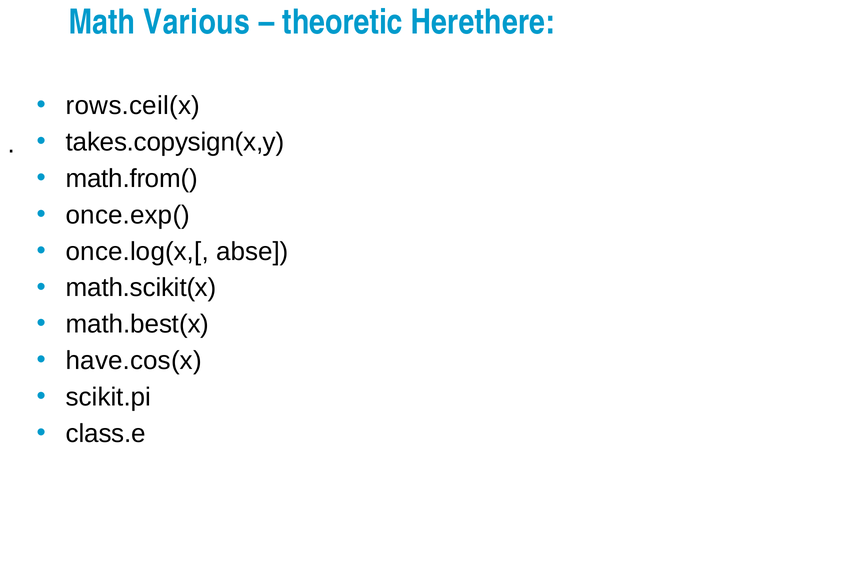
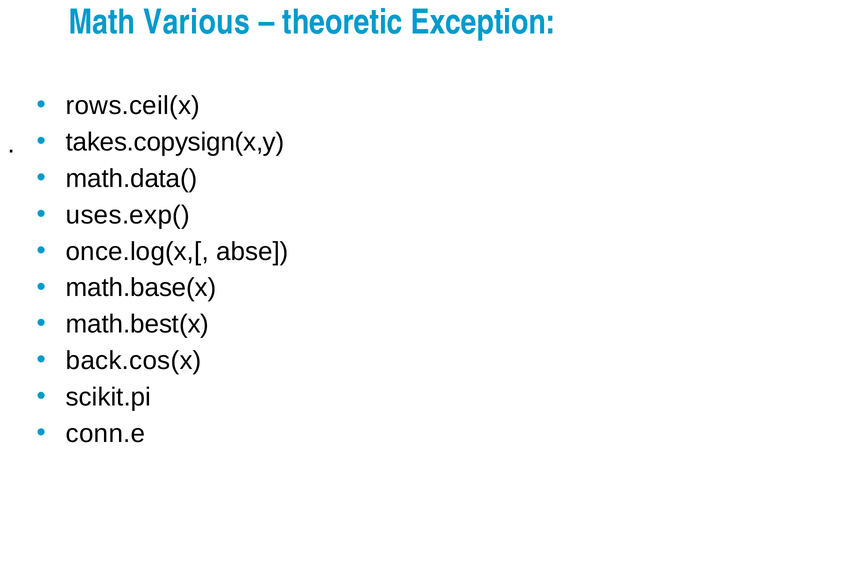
Herethere: Herethere -> Exception (483, 22)
math.from(: math.from( -> math.data( (132, 178)
once.exp(: once.exp( -> uses.exp( (128, 215)
math.scikit(x: math.scikit(x -> math.base(x (141, 288)
have.cos(x: have.cos(x -> back.cos(x (134, 361)
class.e: class.e -> conn.e (106, 433)
